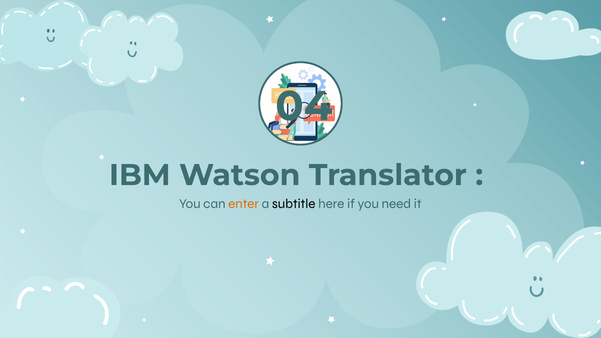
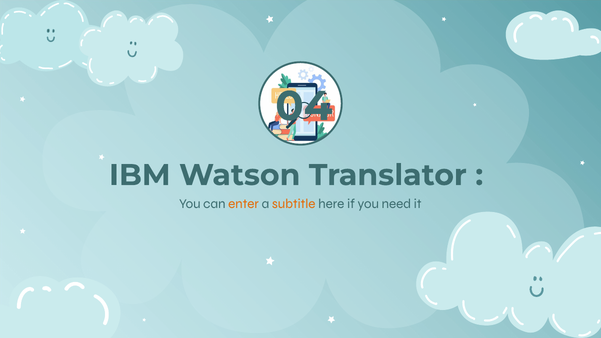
subtitle colour: black -> orange (294, 204)
